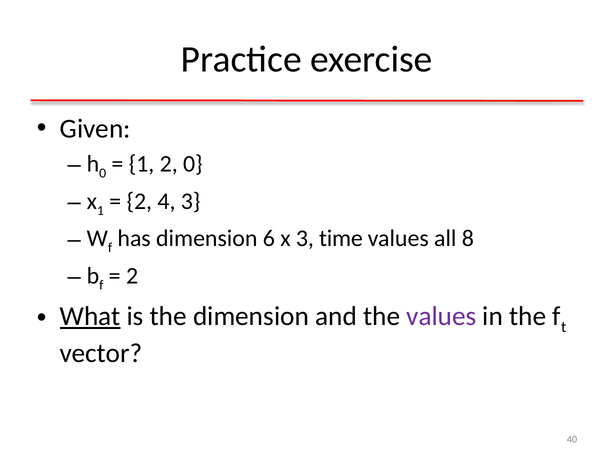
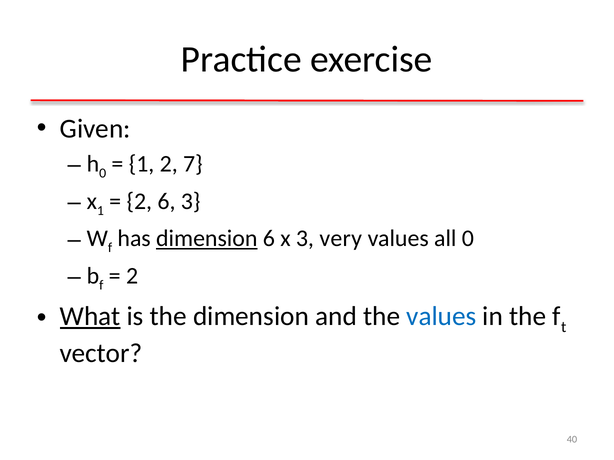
2 0: 0 -> 7 (193, 164)
2 4: 4 -> 6 (166, 201)
dimension underline: none -> present (207, 239)
time: time -> very (341, 239)
all 8: 8 -> 0 (468, 239)
values colour: purple -> blue (441, 317)
